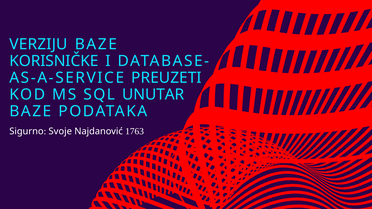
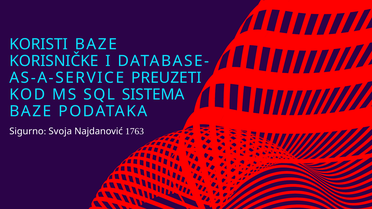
VERZIJU: VERZIJU -> KORISTI (39, 44)
UNUTAR: UNUTAR -> SISTEMA (153, 95)
Svoje: Svoje -> Svoja (60, 131)
